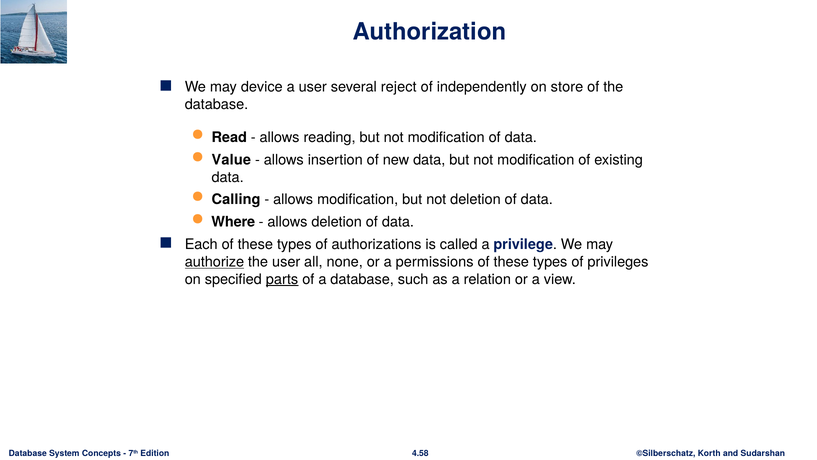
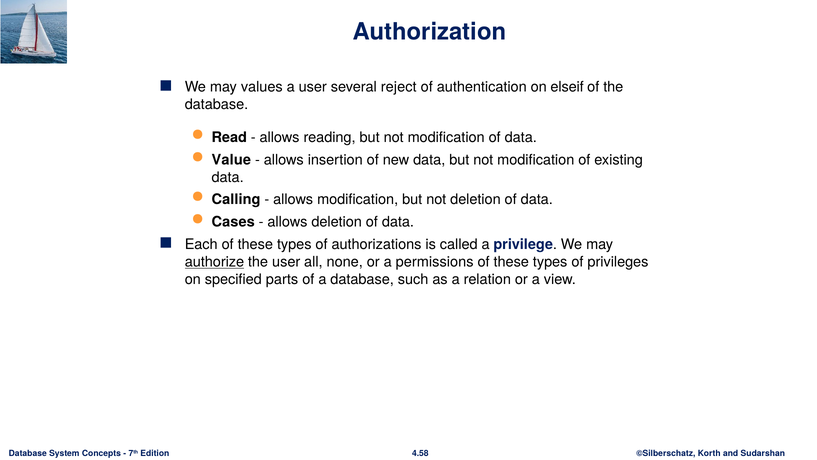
device: device -> values (262, 87)
independently: independently -> authentication (482, 87)
store: store -> elseif (567, 87)
Where: Where -> Cases (233, 222)
parts underline: present -> none (282, 279)
